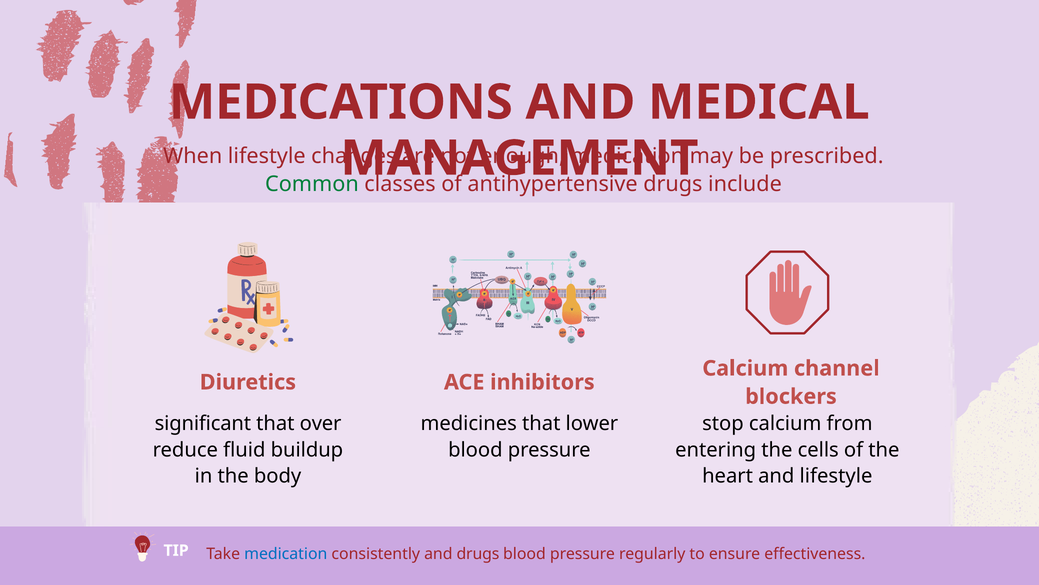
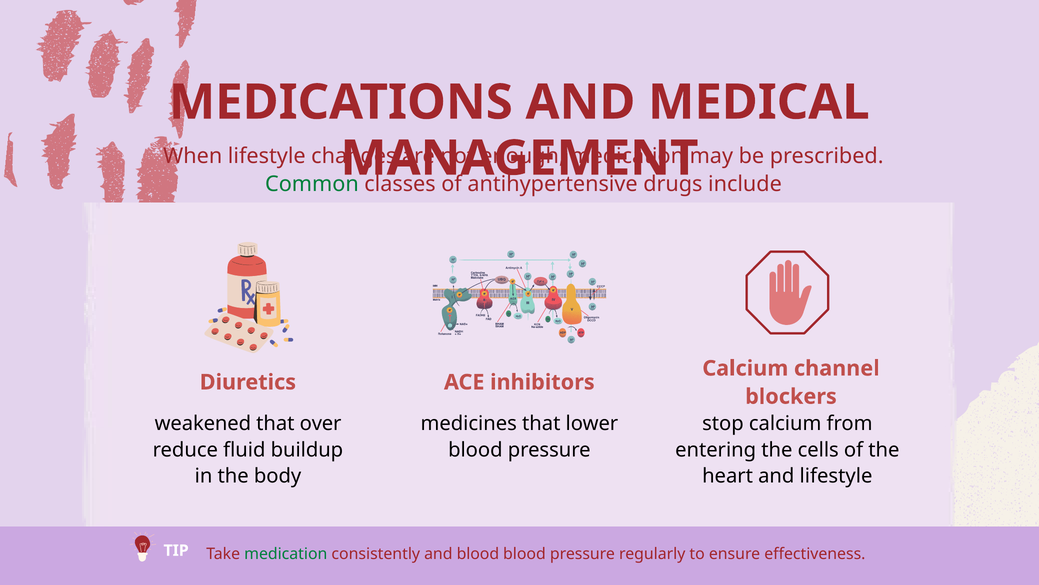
significant: significant -> weakened (203, 423)
medication colour: blue -> green (286, 554)
and drugs: drugs -> blood (478, 554)
